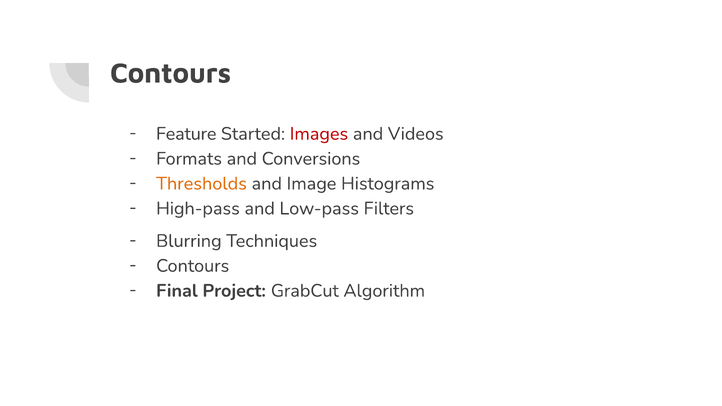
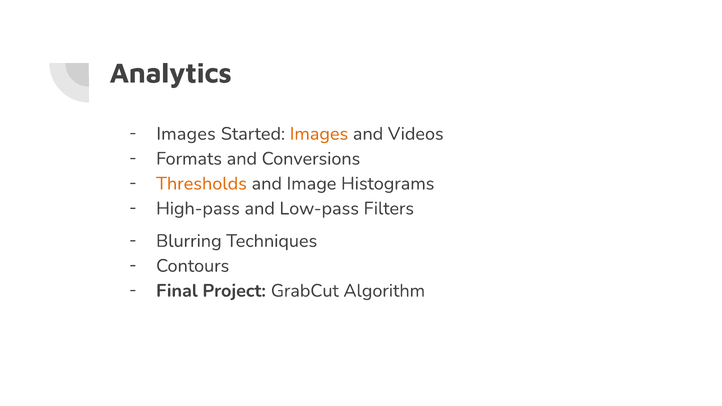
Contours: Contours -> Analytics (171, 73)
Feature: Feature -> Images (186, 134)
Images colour: red -> orange (319, 134)
